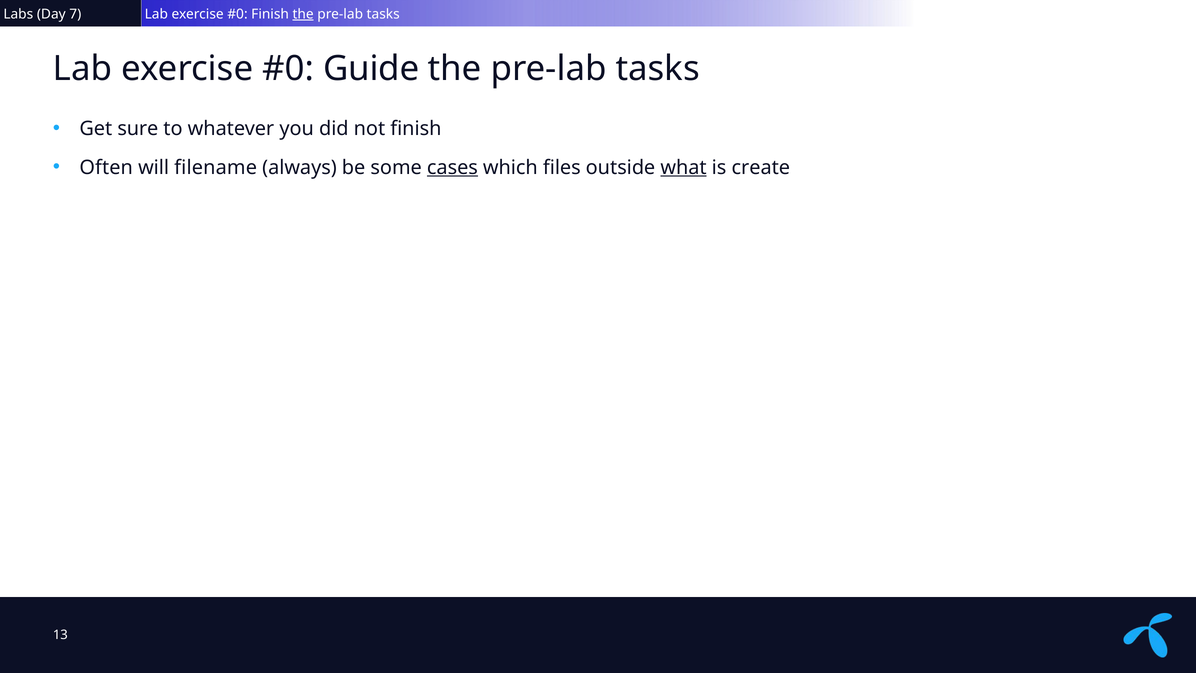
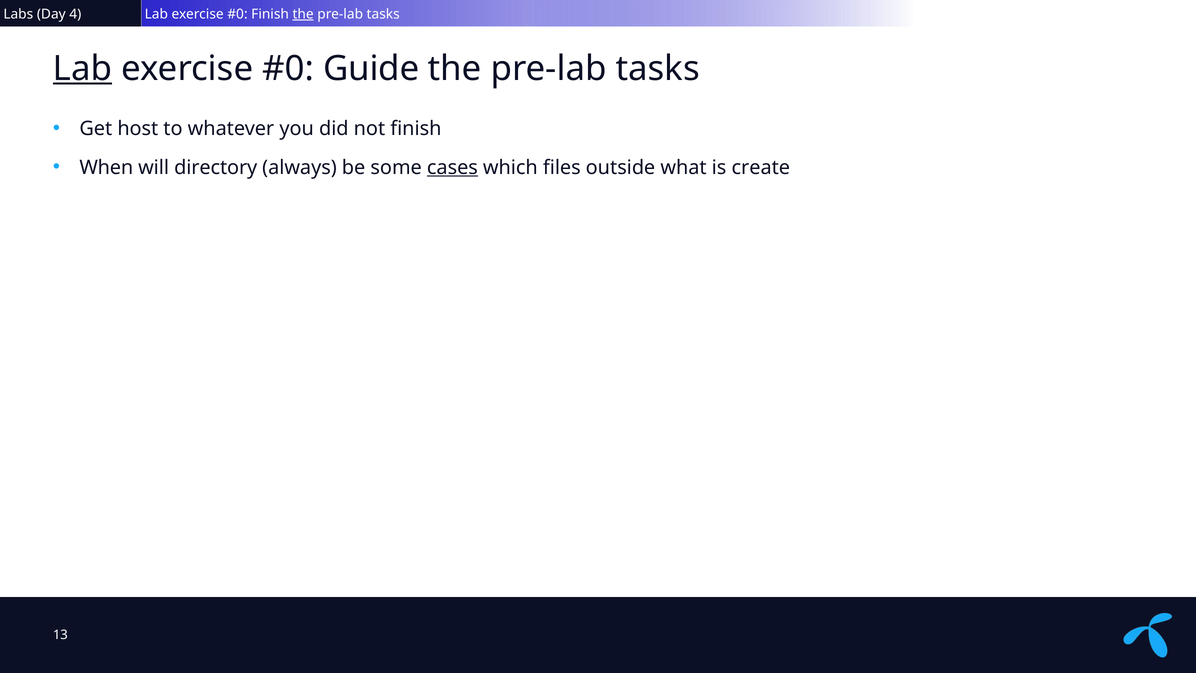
7: 7 -> 4 (75, 14)
Lab underline: none -> present (83, 69)
sure: sure -> host (138, 129)
Often: Often -> When (106, 167)
filename: filename -> directory (216, 167)
what underline: present -> none (684, 167)
